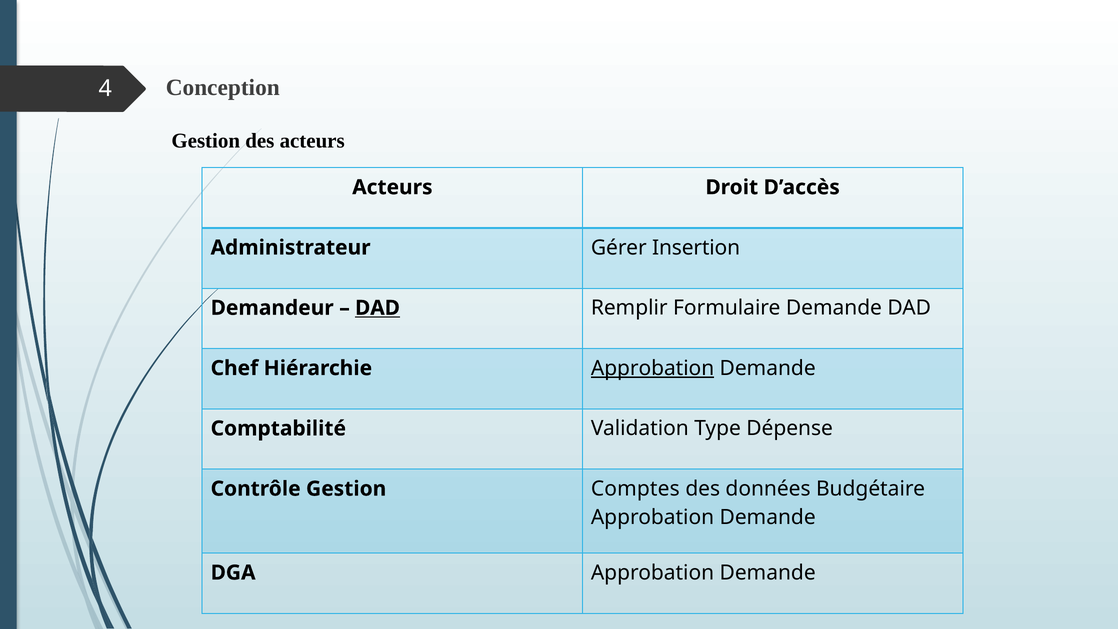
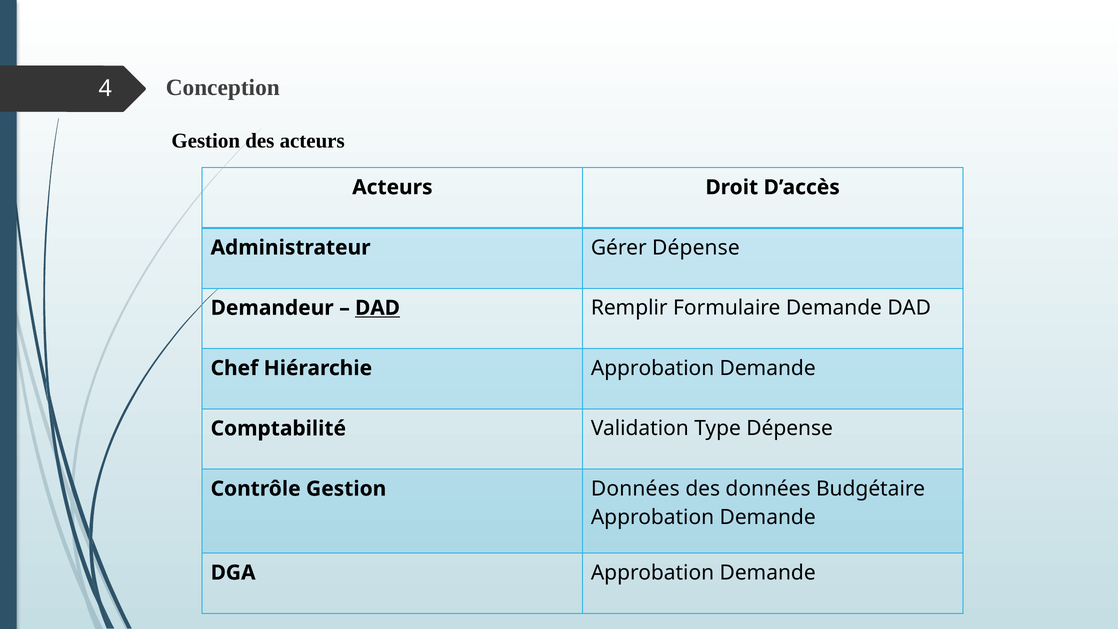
Gérer Insertion: Insertion -> Dépense (696, 248)
Approbation underline: present -> none (653, 368)
Gestion Comptes: Comptes -> Données (635, 489)
